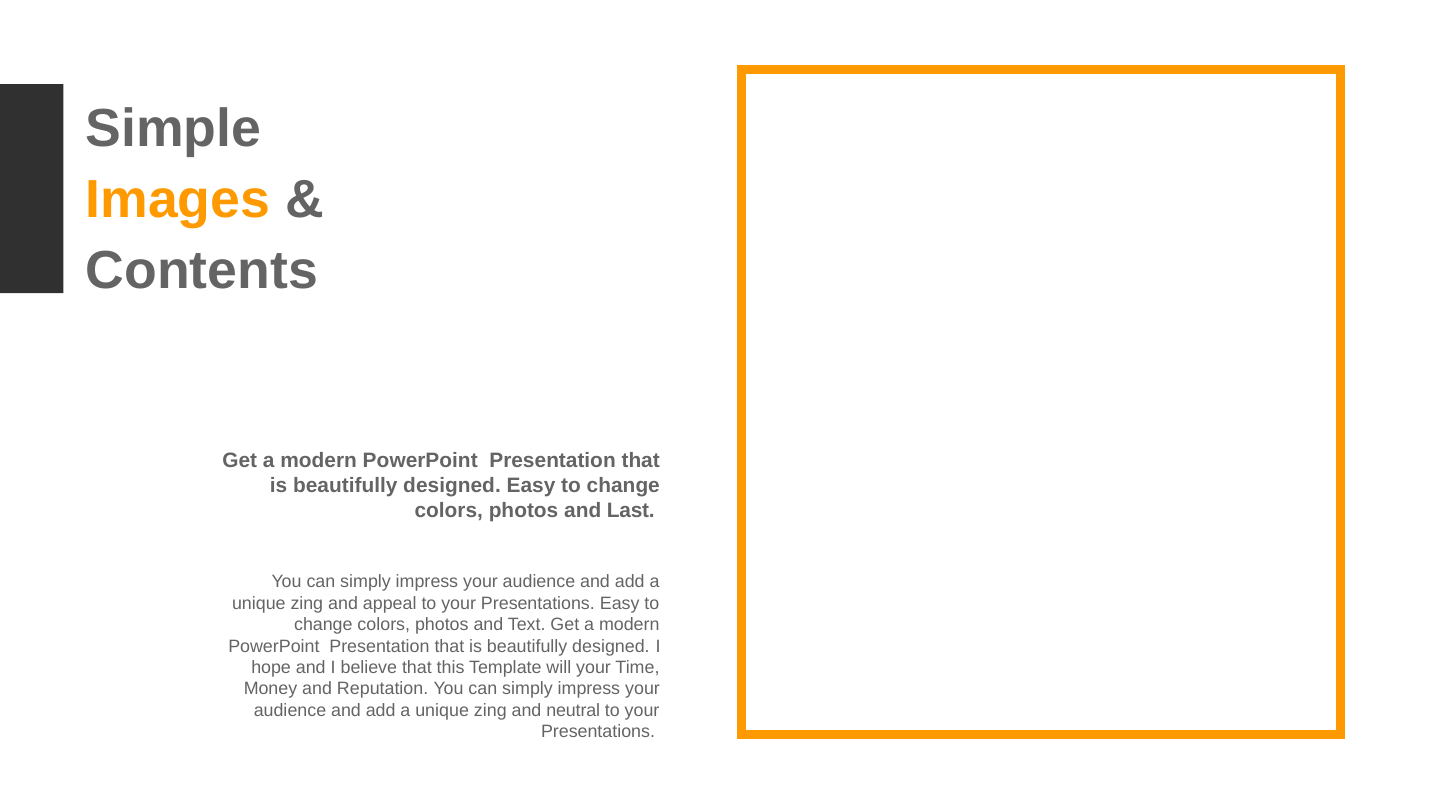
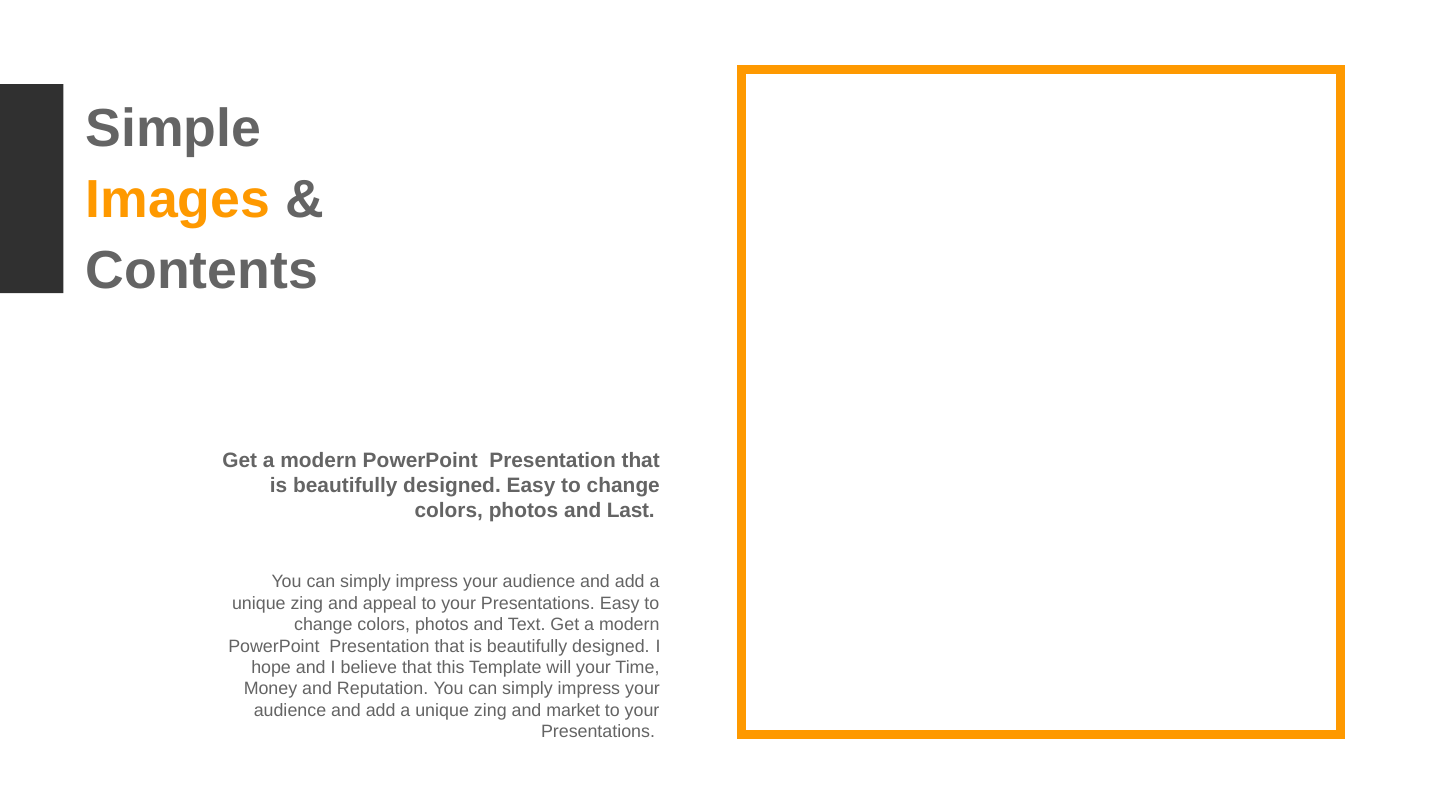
neutral: neutral -> market (573, 711)
